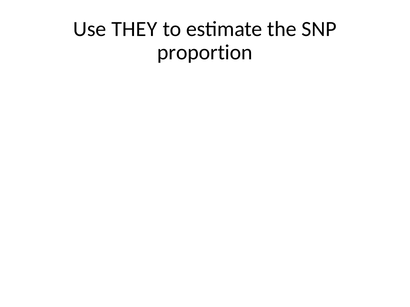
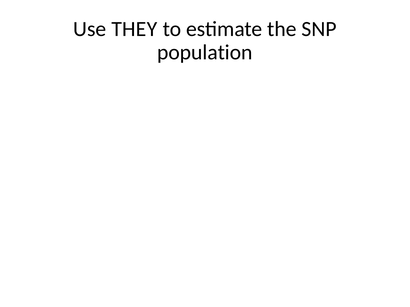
proportion: proportion -> population (205, 52)
